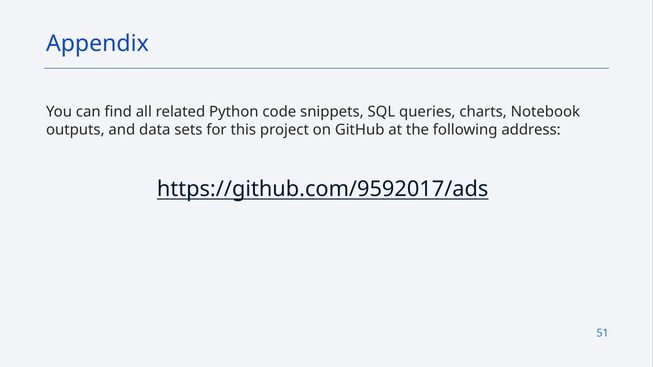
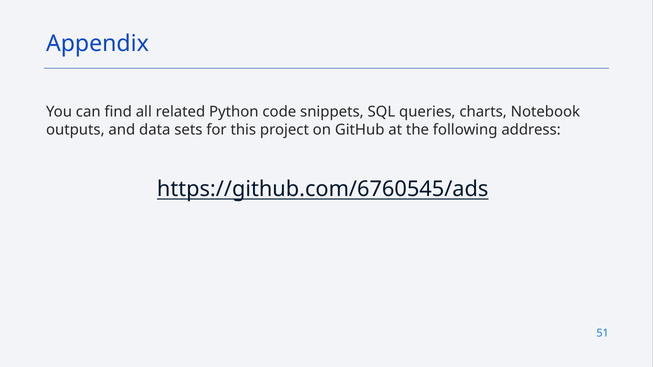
https://github.com/9592017/ads: https://github.com/9592017/ads -> https://github.com/6760545/ads (323, 189)
